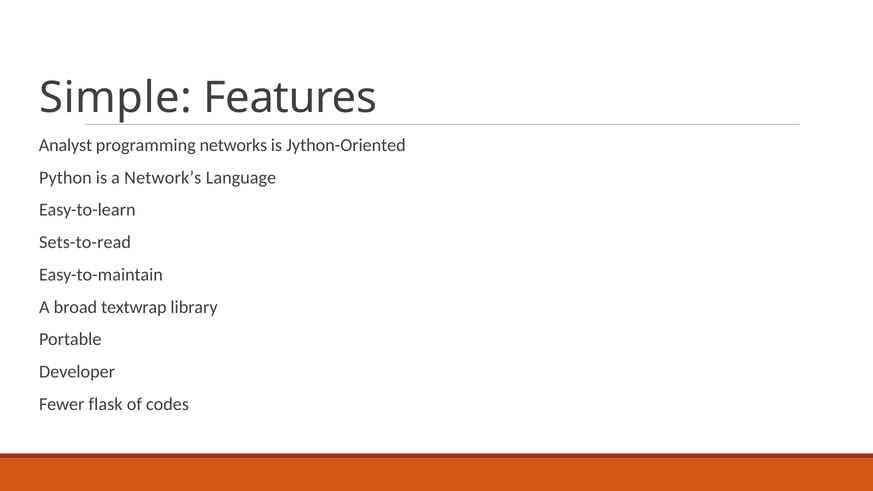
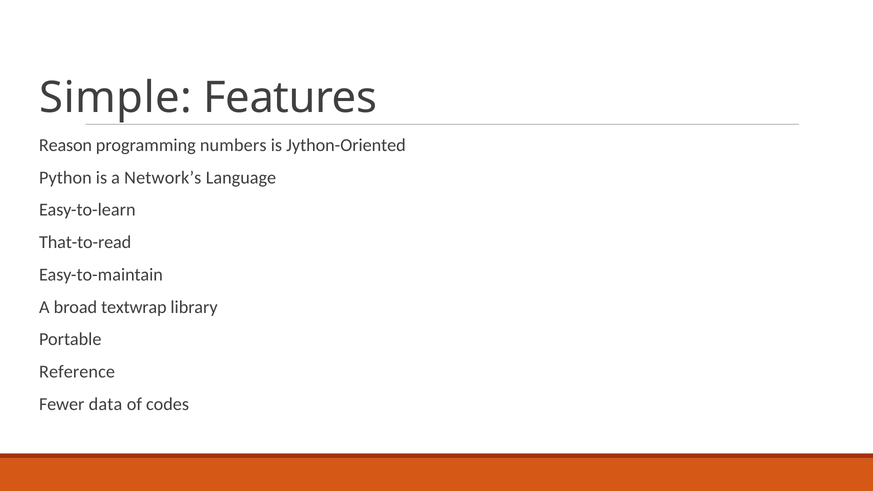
Analyst: Analyst -> Reason (65, 145)
networks: networks -> numbers (233, 145)
Sets-to-read: Sets-to-read -> That-to-read (85, 242)
Developer: Developer -> Reference (77, 372)
flask: flask -> data (106, 404)
